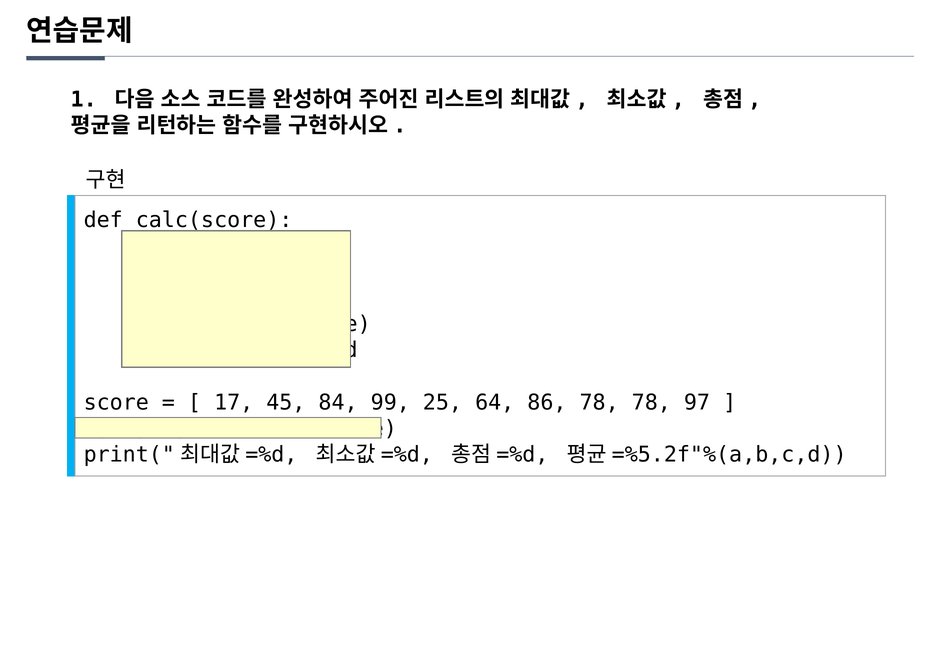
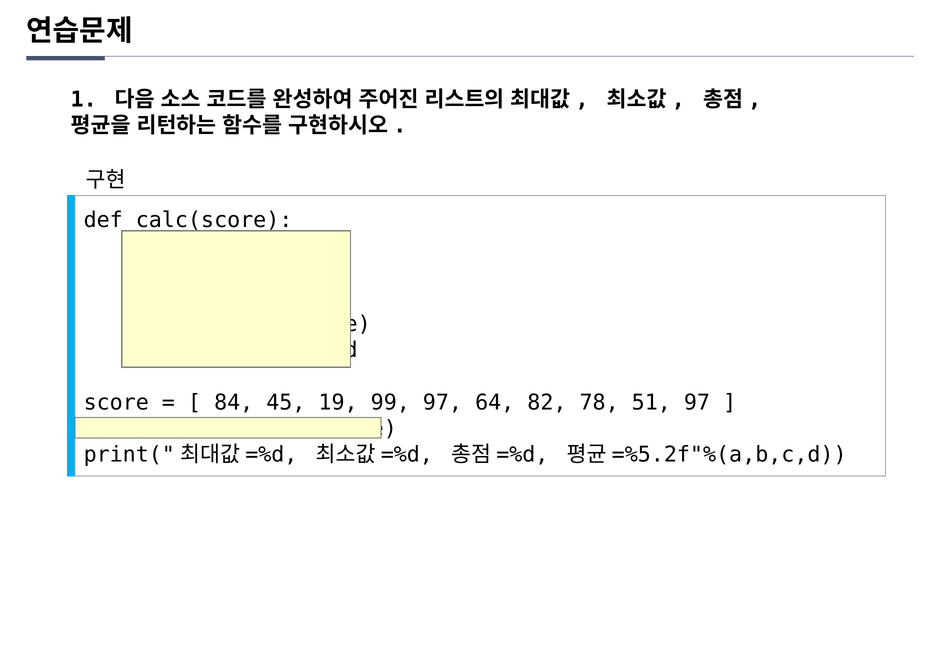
17: 17 -> 84 (234, 402)
84: 84 -> 19 (338, 402)
99 25: 25 -> 97 (442, 402)
86: 86 -> 82 (547, 402)
78 78: 78 -> 51 (651, 402)
